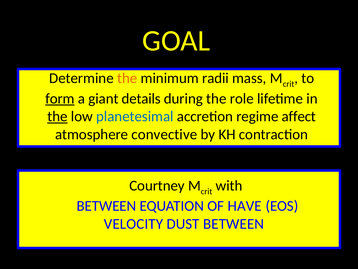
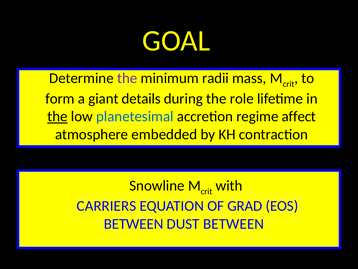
the colour: orange -> purple (127, 78)
form underline: present -> none (60, 98)
convective: convective -> embedded (164, 134)
Courtney: Courtney -> Snowline (157, 185)
BETWEEN: BETWEEN -> CARRIERS (106, 206)
HAVE: HAVE -> GRAD (245, 206)
VELOCITY: VELOCITY -> BETWEEN (134, 224)
